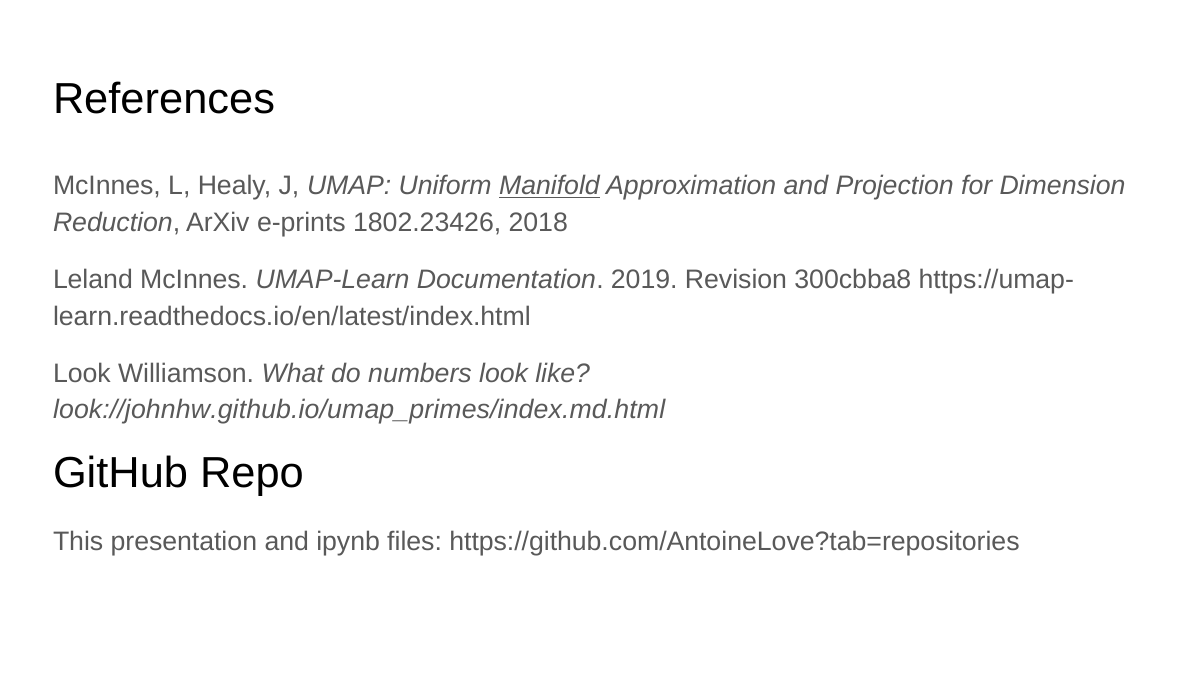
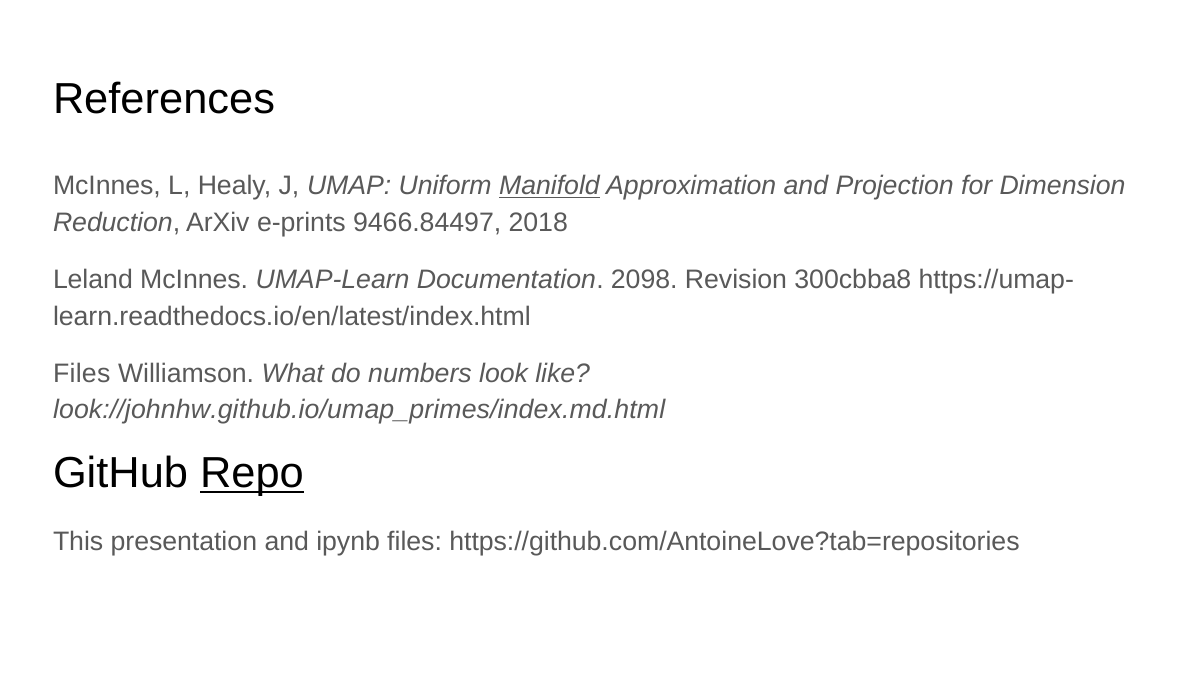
1802.23426: 1802.23426 -> 9466.84497 (427, 223)
2019: 2019 -> 2098 (644, 280)
Look: Look -> Files (82, 373)
Repo underline: none -> present (252, 473)
